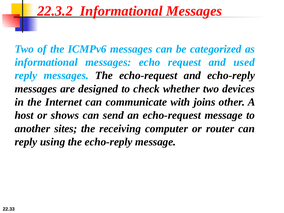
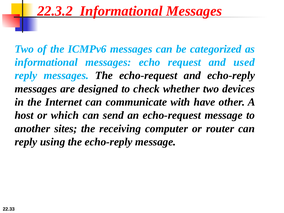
joins: joins -> have (204, 102)
shows: shows -> which (65, 115)
